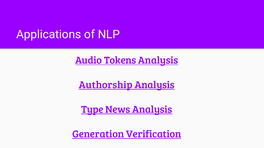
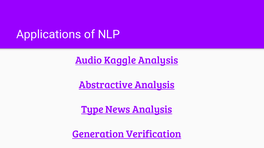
Tokens: Tokens -> Kaggle (120, 61)
Authorship: Authorship -> Abstractive (106, 85)
